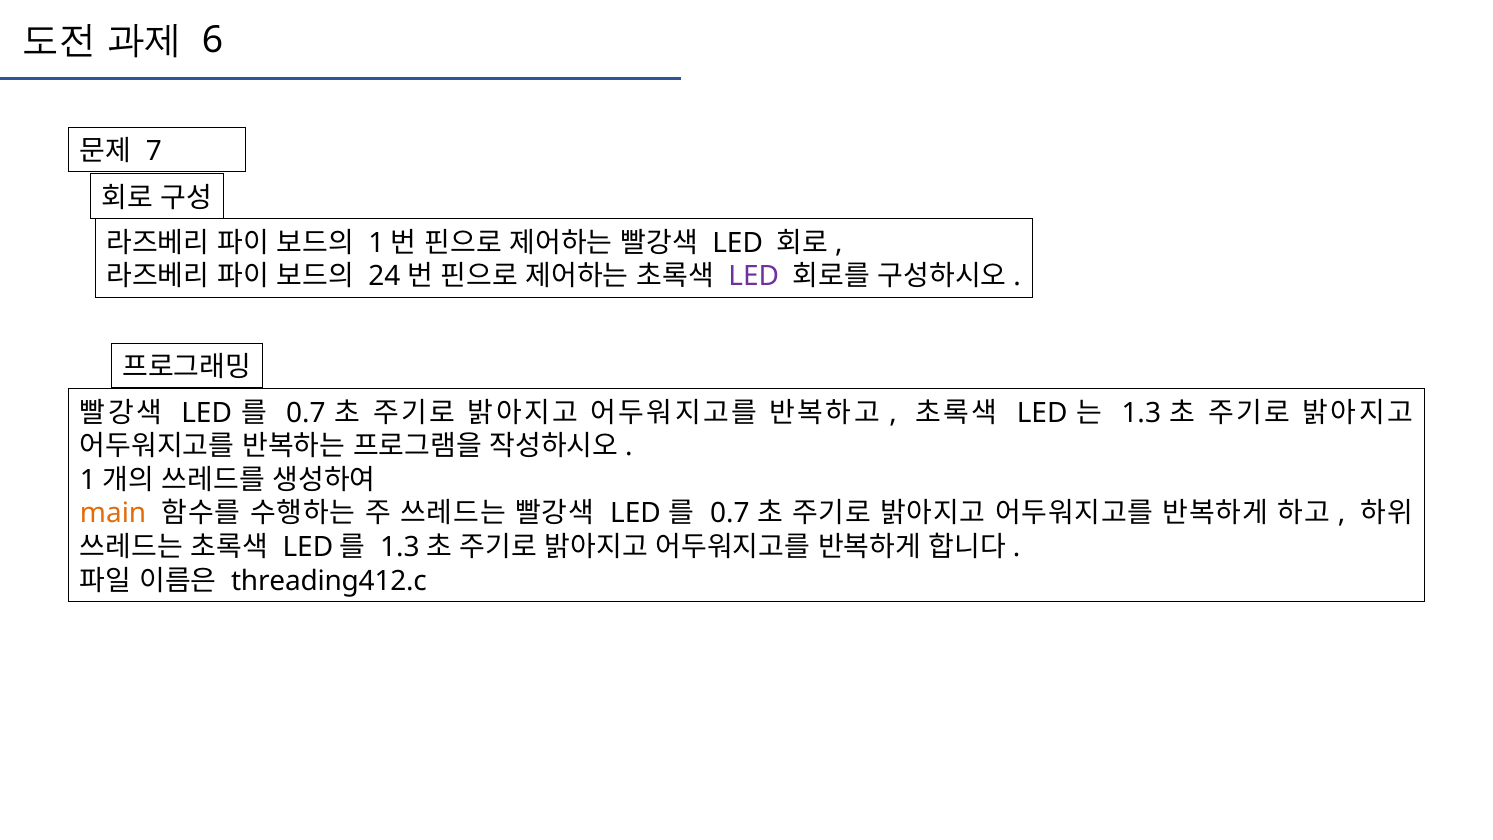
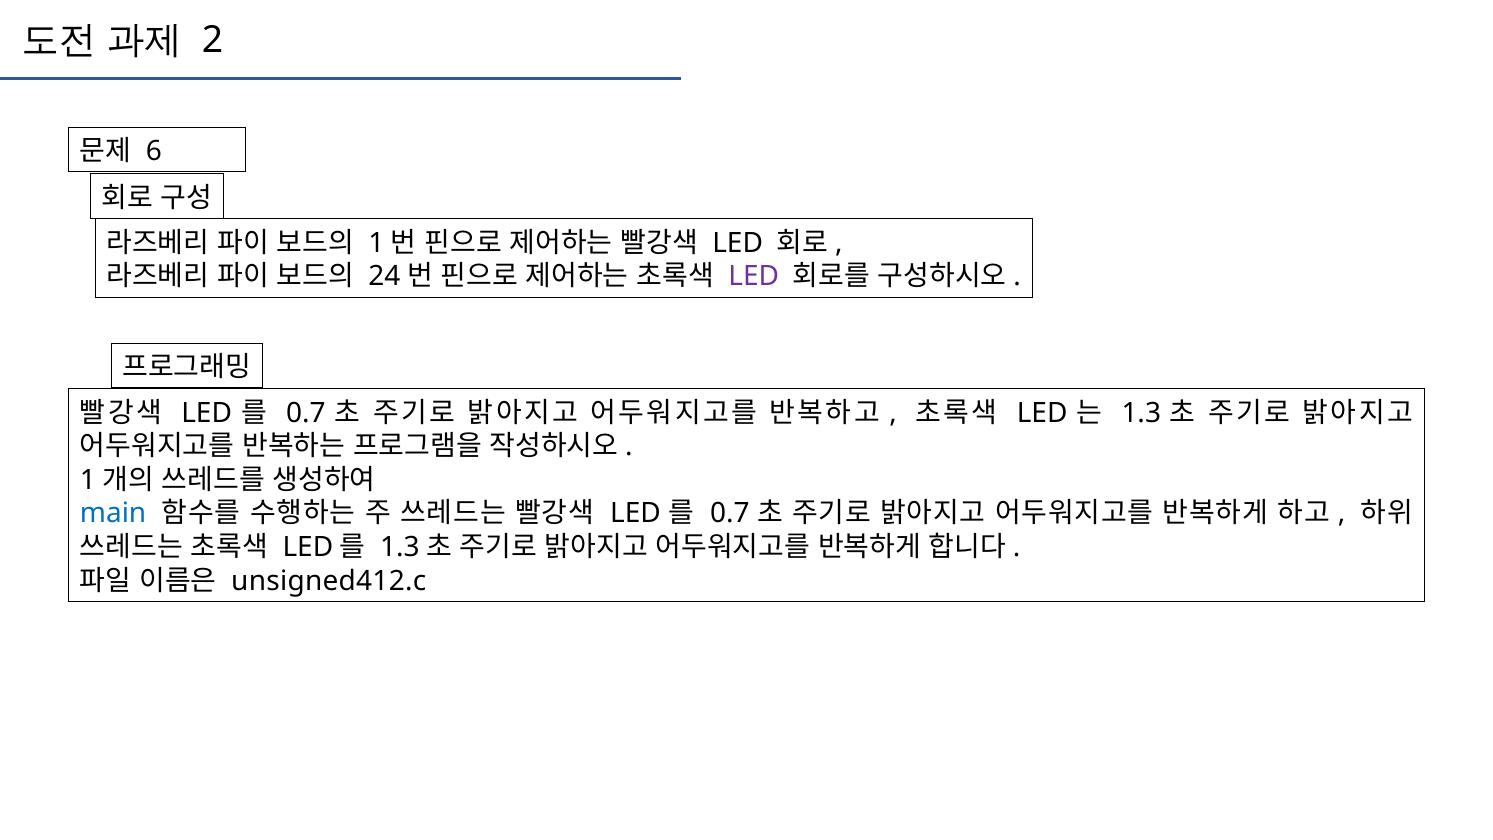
6: 6 -> 2 (213, 40)
7: 7 -> 6 (154, 151)
main colour: orange -> blue (113, 514)
threading412.c: threading412.c -> unsigned412.c (329, 581)
